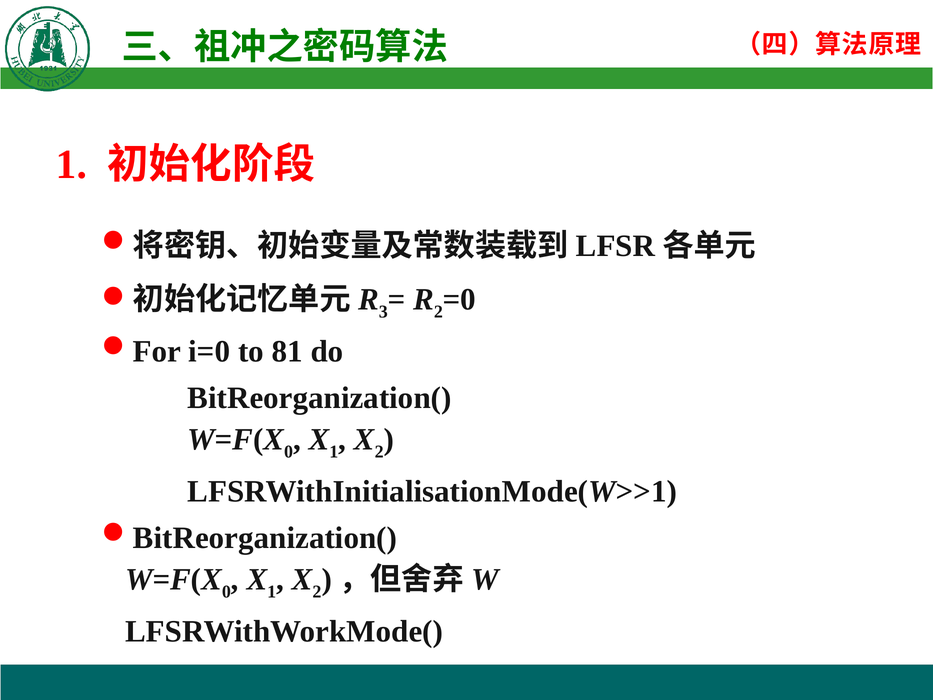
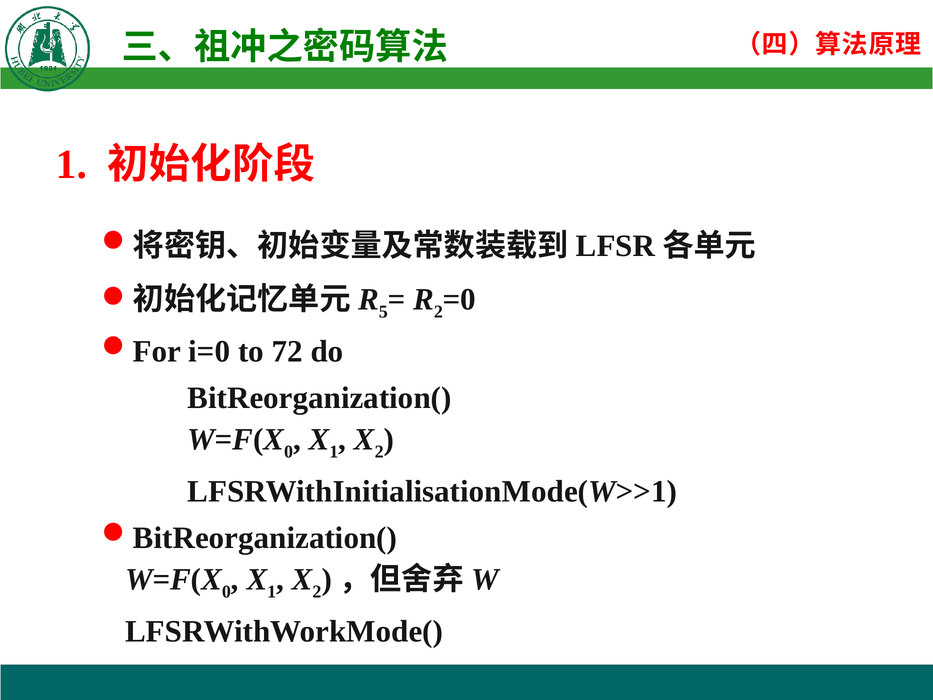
3: 3 -> 5 (383, 312)
81: 81 -> 72 (287, 351)
